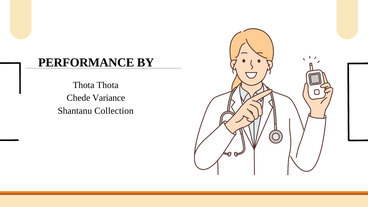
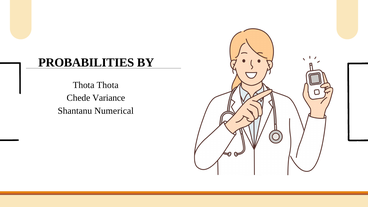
PERFORMANCE: PERFORMANCE -> PROBABILITIES (86, 63)
Collection: Collection -> Numerical (114, 111)
